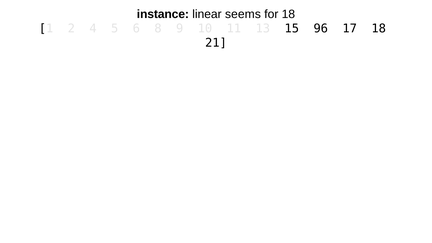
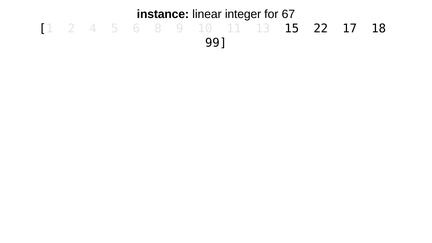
seems: seems -> integer (243, 14)
for 18: 18 -> 67 (288, 14)
96: 96 -> 22 (321, 29)
21: 21 -> 99 (216, 43)
